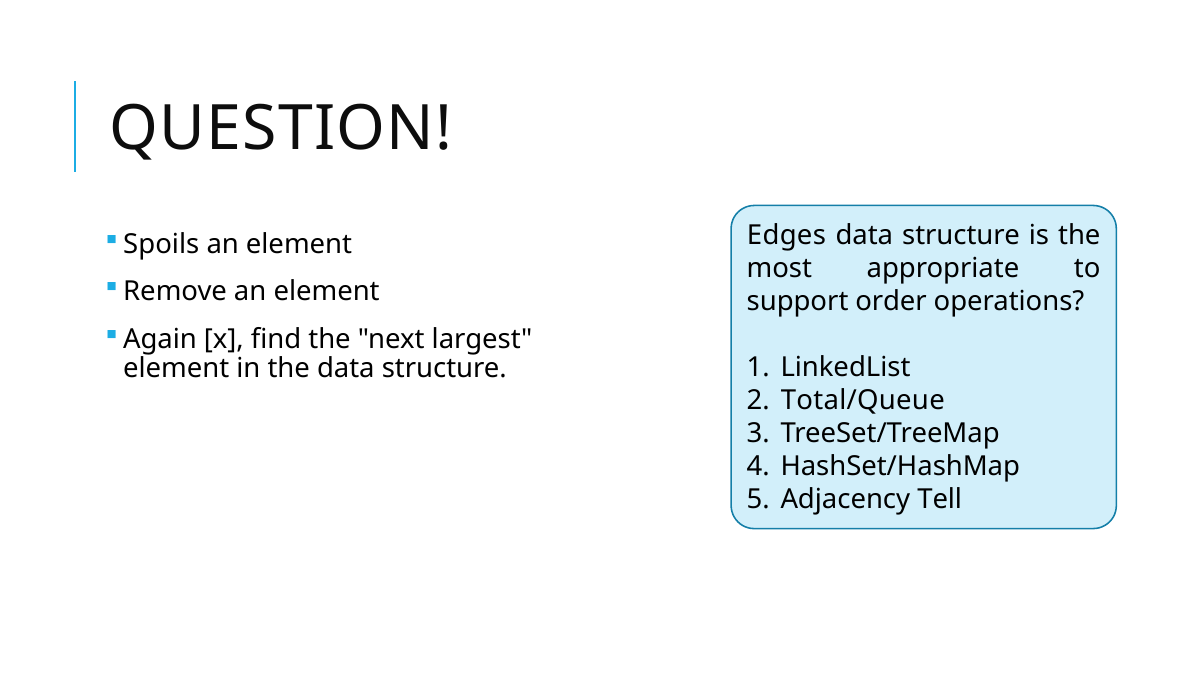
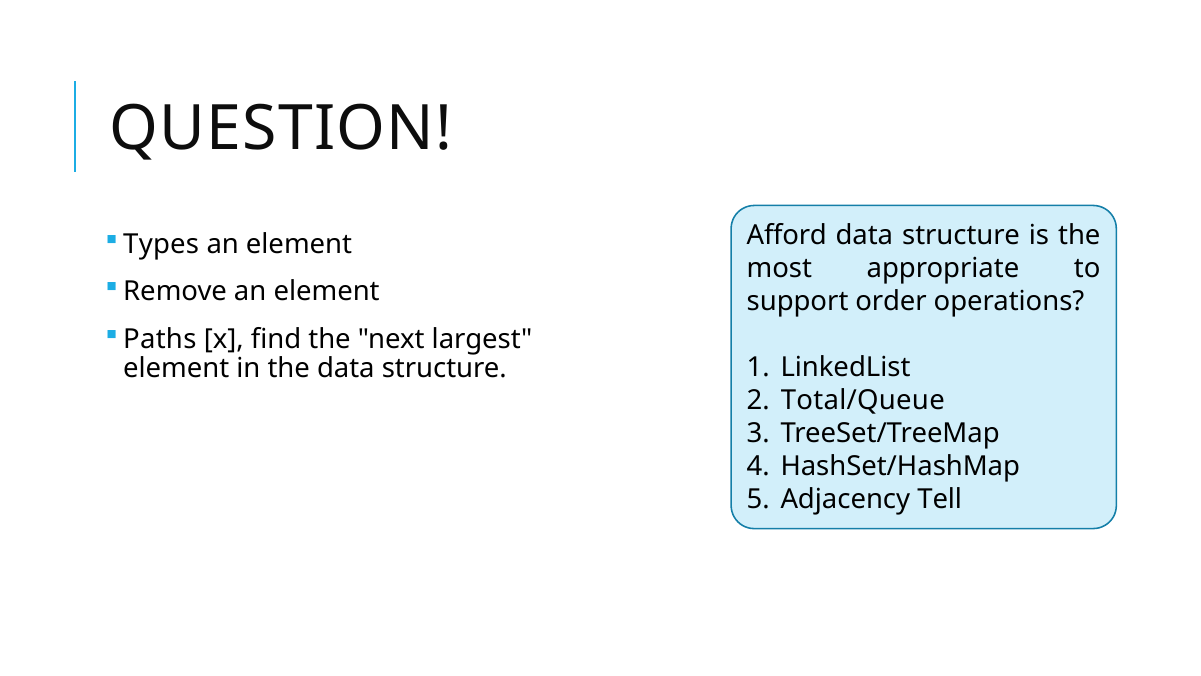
Edges: Edges -> Afford (787, 235)
Spoils: Spoils -> Types (161, 244)
Again: Again -> Paths (160, 339)
